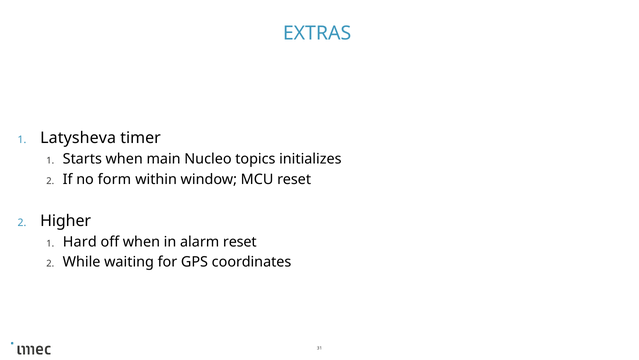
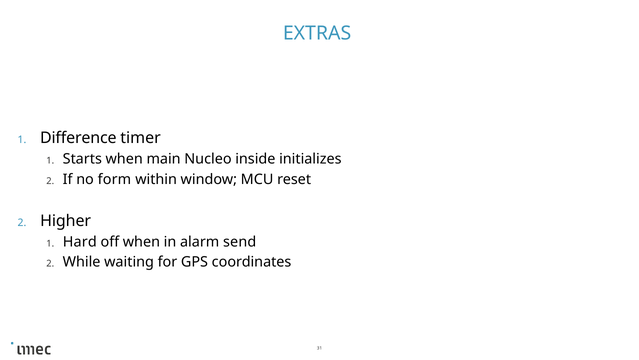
Latysheva: Latysheva -> Difference (78, 138)
topics: topics -> inside (255, 159)
alarm reset: reset -> send (240, 242)
